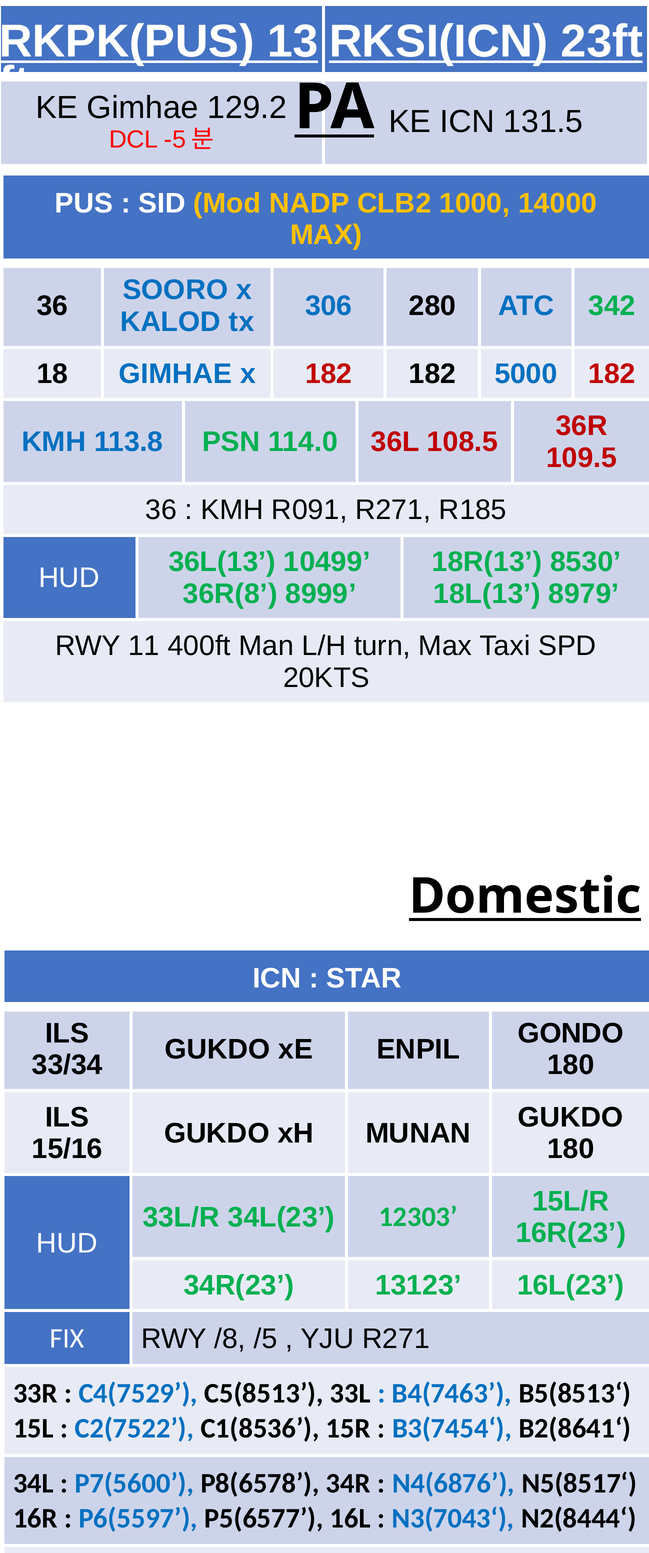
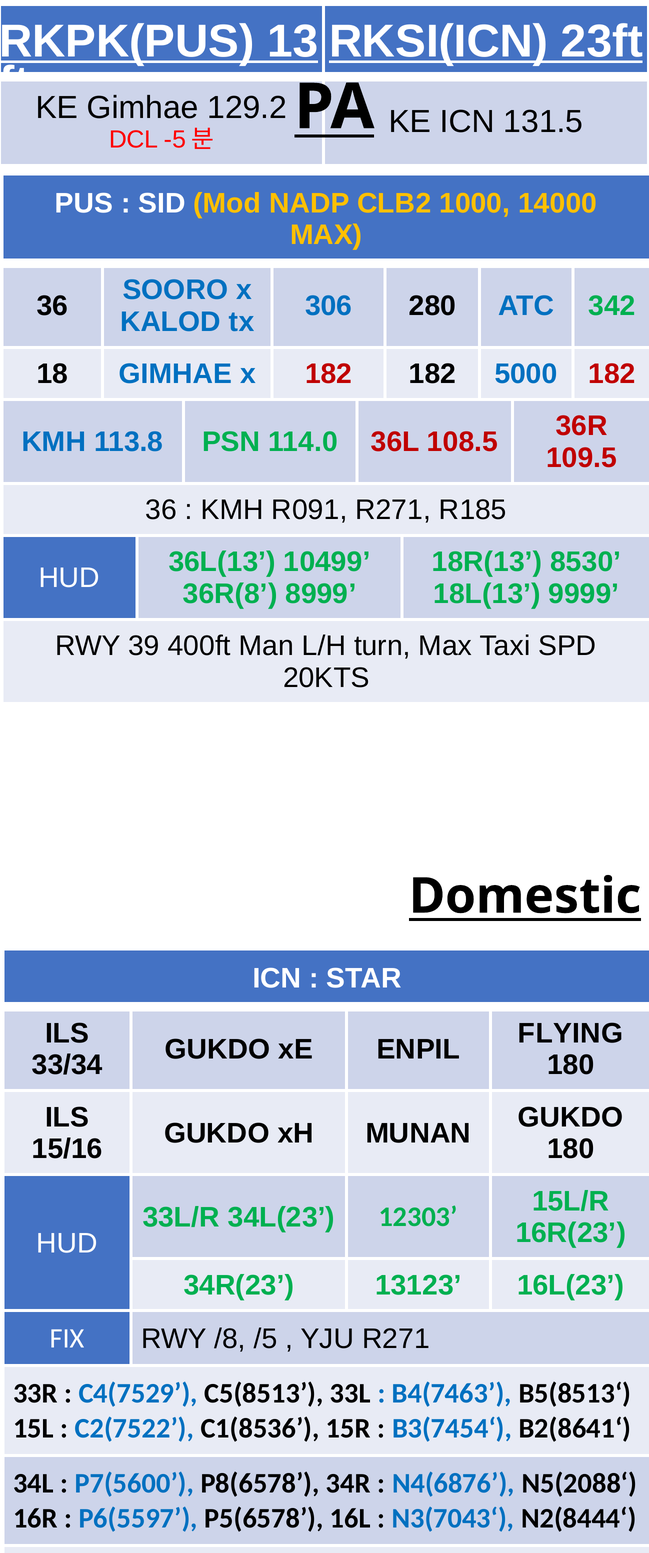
8979: 8979 -> 9999 (584, 594)
11: 11 -> 39 (144, 646)
GONDO: GONDO -> FLYING (570, 1033)
N5(8517‘: N5(8517‘ -> N5(2088‘ (579, 1483)
P5(6577: P5(6577 -> P5(6578 (264, 1518)
